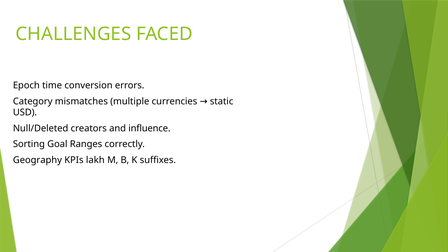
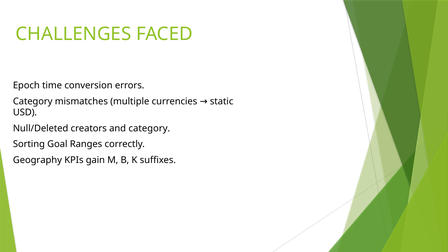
and influence: influence -> category (149, 128)
lakh: lakh -> gain (95, 160)
